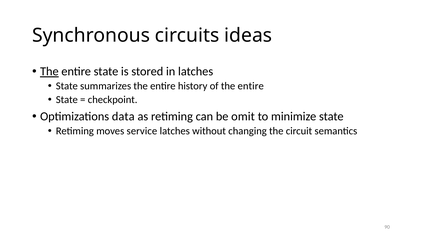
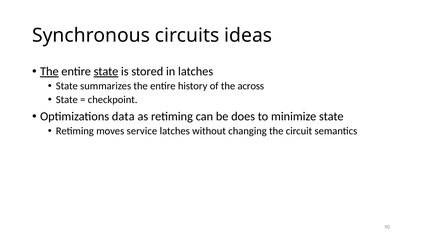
state underline: none -> present (106, 71)
of the entire: entire -> across (251, 86)
omit: omit -> does (243, 116)
